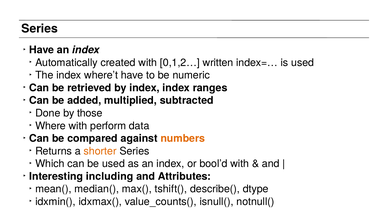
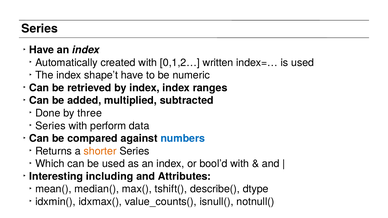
where’t: where’t -> shape’t (101, 75)
those: those -> three (90, 113)
Where: Where -> Series (50, 126)
numbers colour: orange -> blue (183, 138)
